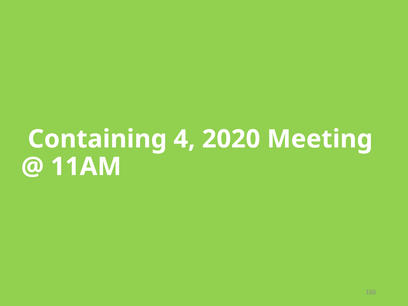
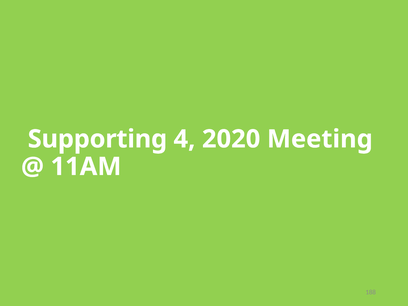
Containing: Containing -> Supporting (97, 139)
